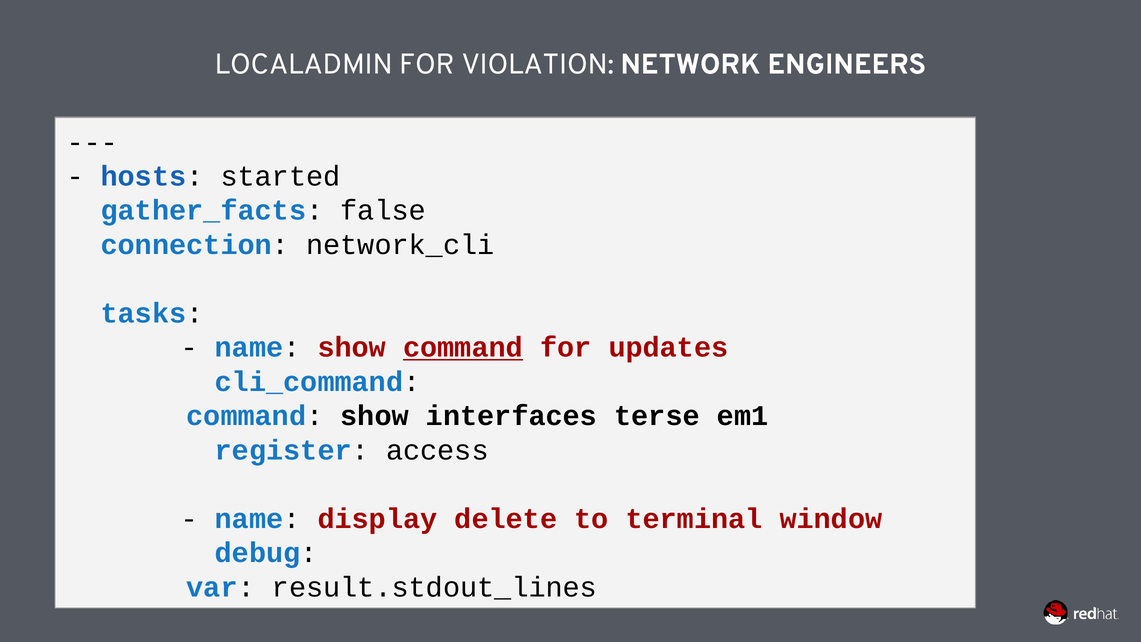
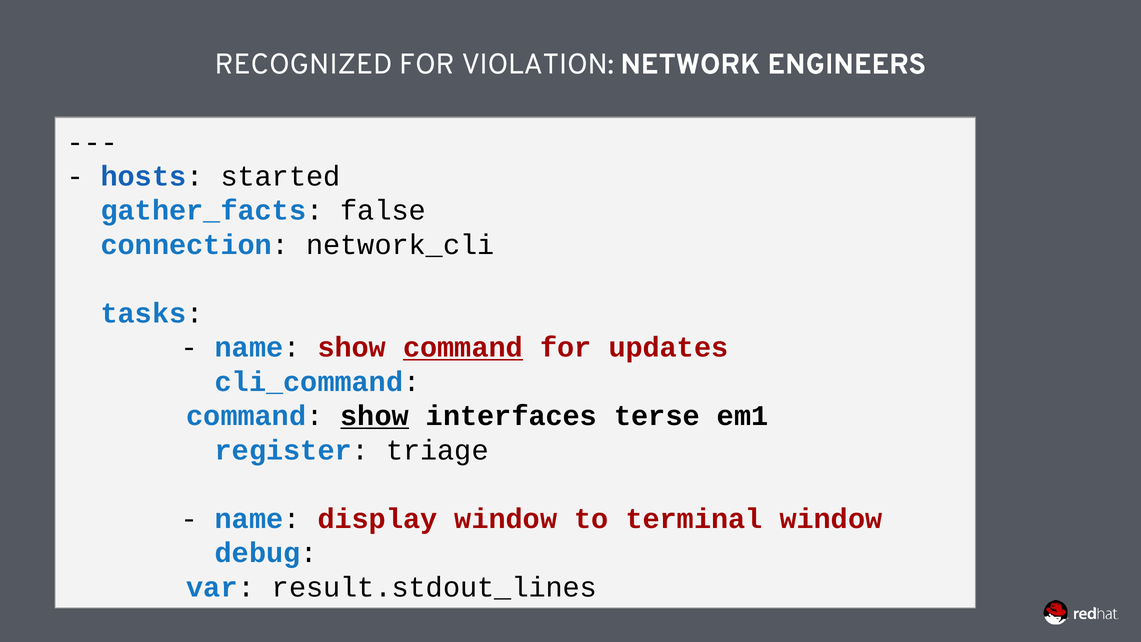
LOCALADMIN: LOCALADMIN -> RECOGNIZED (304, 64)
show underline: none -> present (375, 416)
access: access -> triage (437, 450)
display delete: delete -> window (506, 519)
